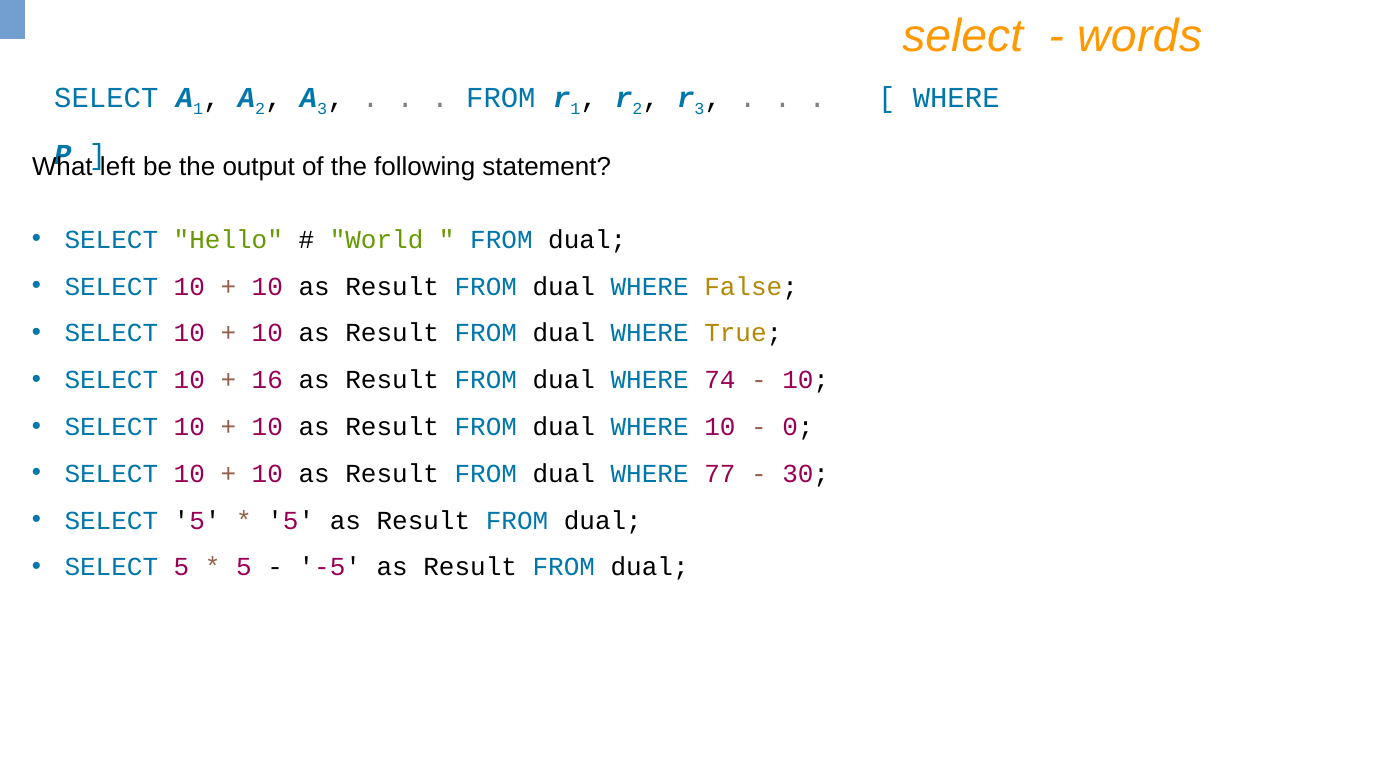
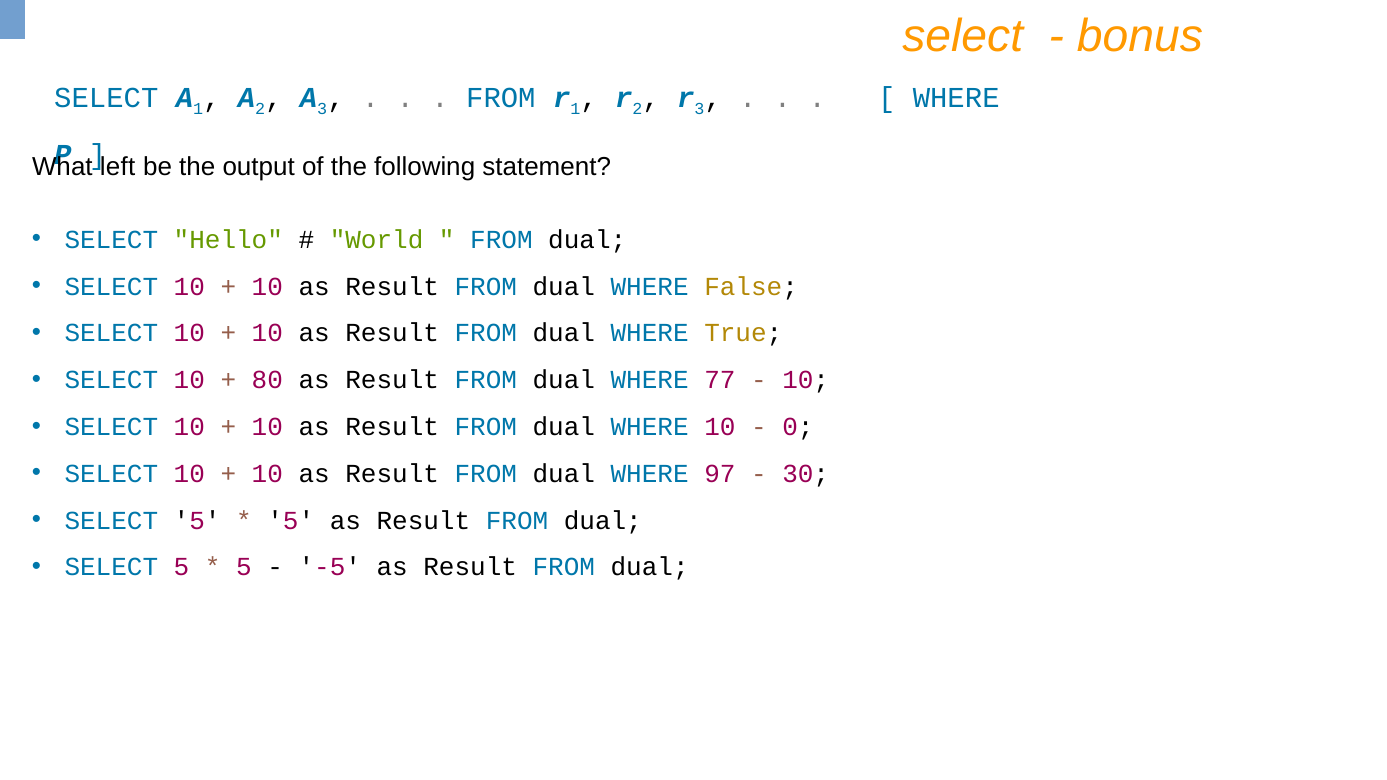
words: words -> bonus (1140, 36)
16: 16 -> 80 (267, 380)
74: 74 -> 77 (720, 380)
77: 77 -> 97 (720, 474)
